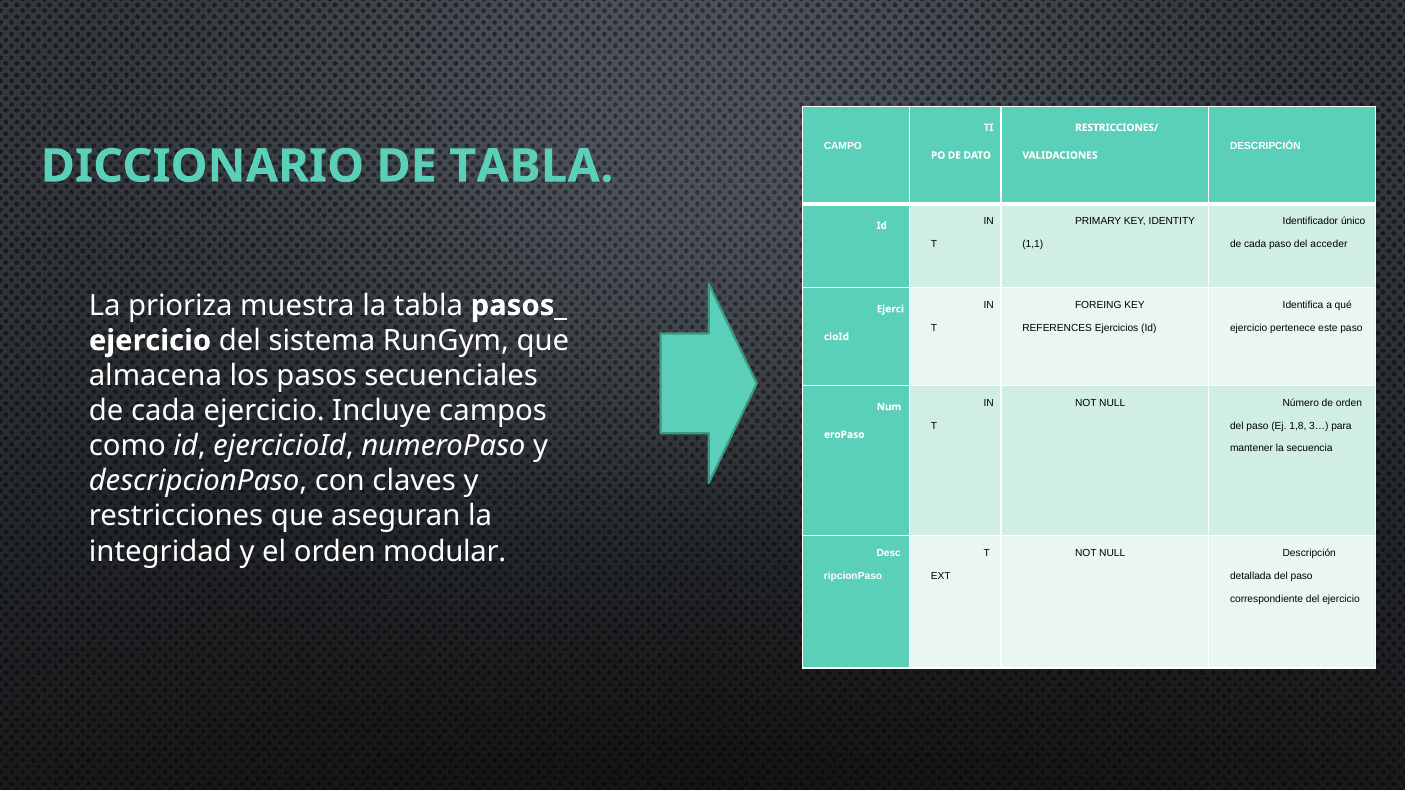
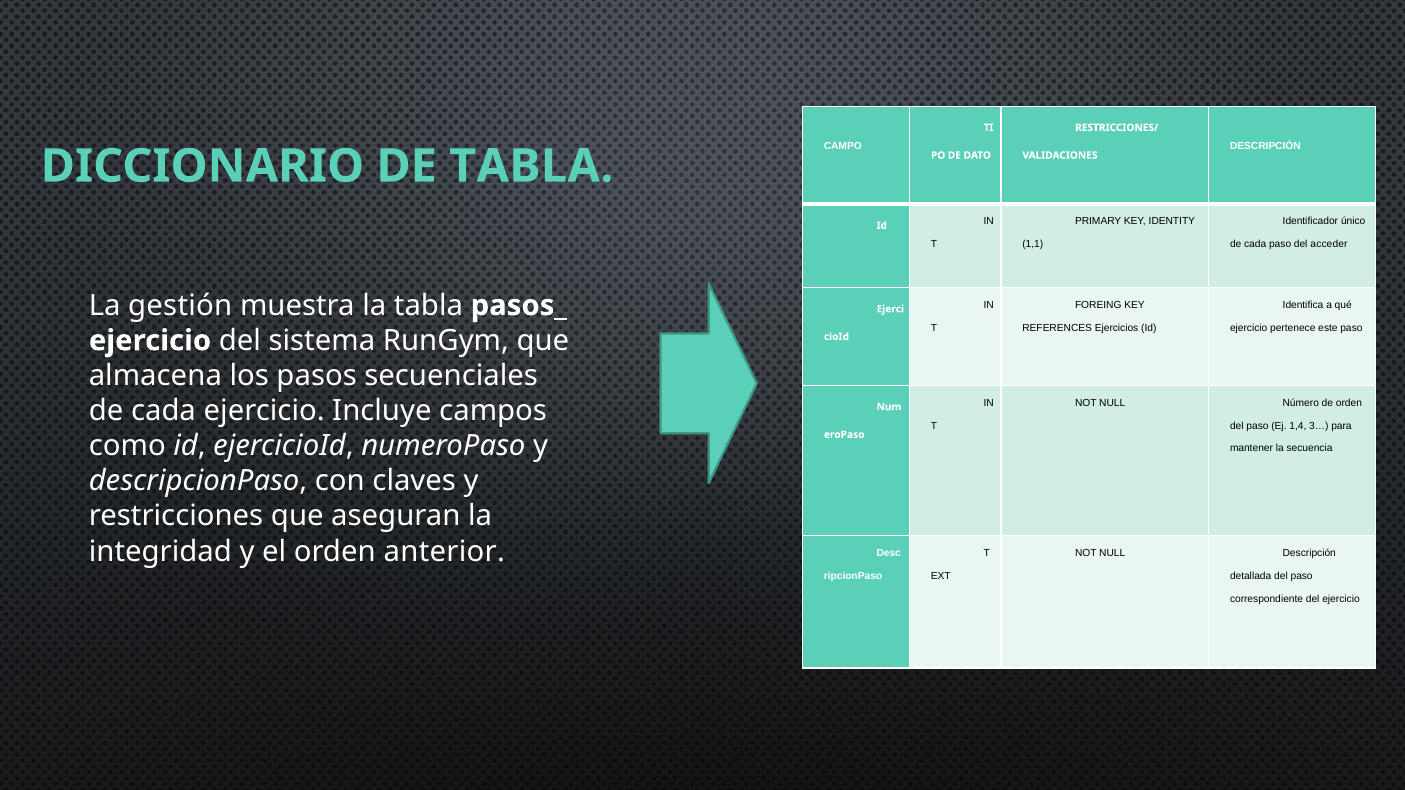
prioriza: prioriza -> gestión (180, 306)
1,8: 1,8 -> 1,4 (1298, 426)
modular: modular -> anterior (444, 552)
